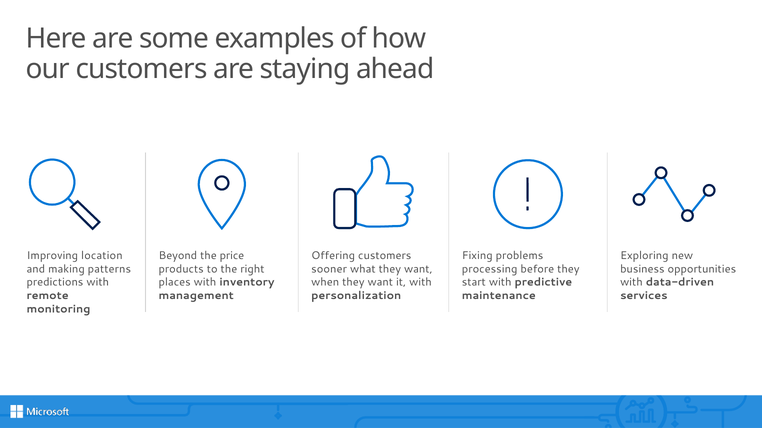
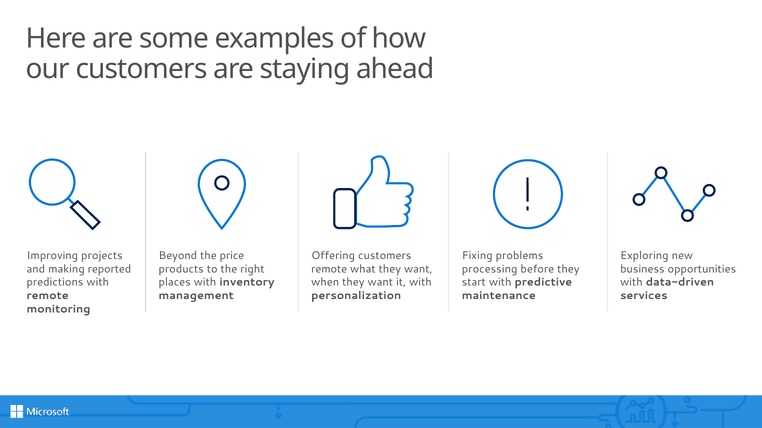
location: location -> projects (102, 256)
patterns: patterns -> reported (109, 269)
sooner: sooner -> remote (329, 269)
